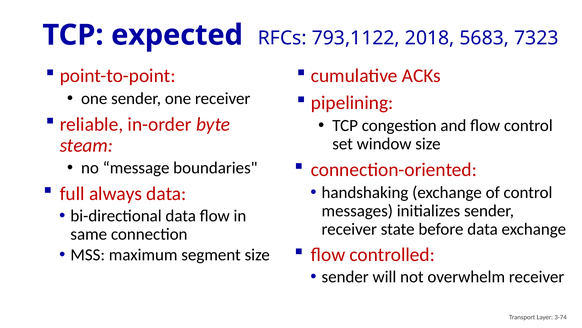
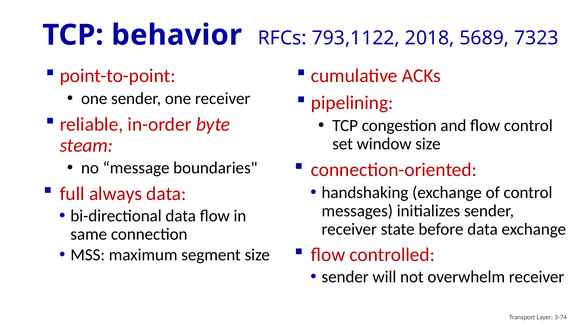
expected: expected -> behavior (177, 35)
5683: 5683 -> 5689 (484, 38)
